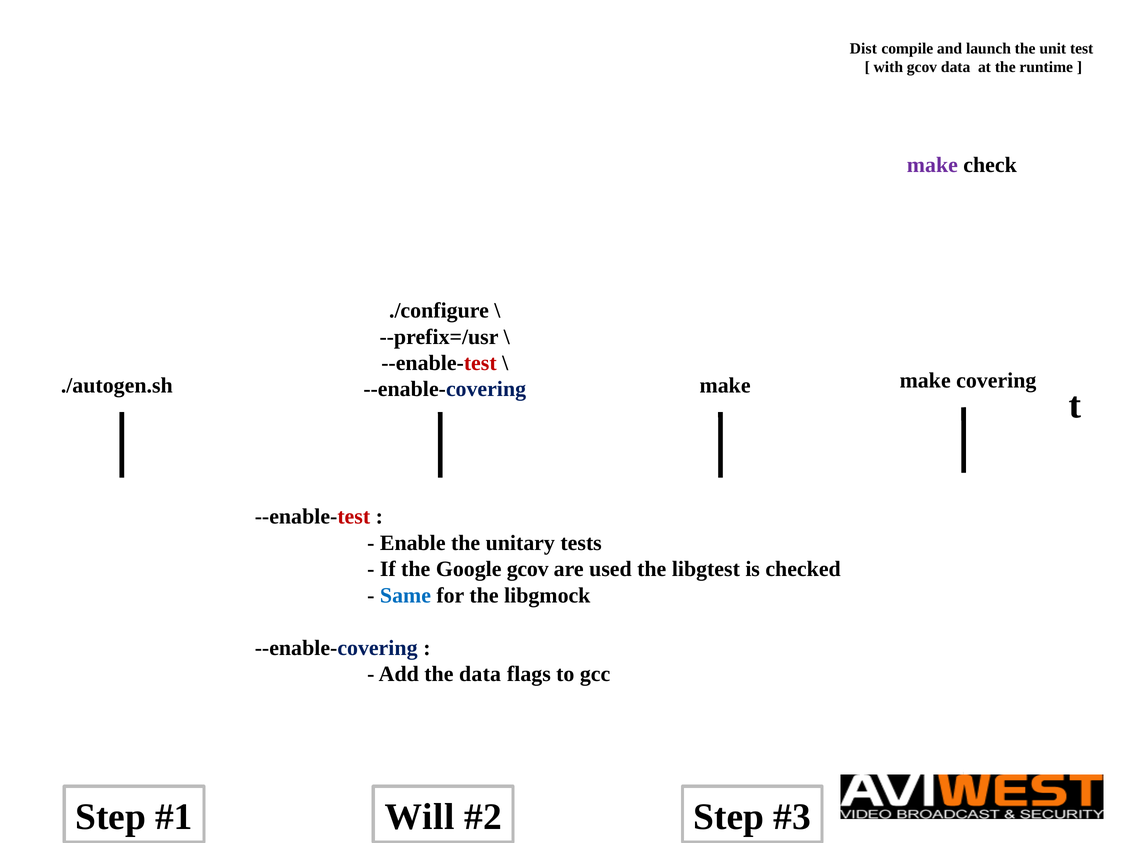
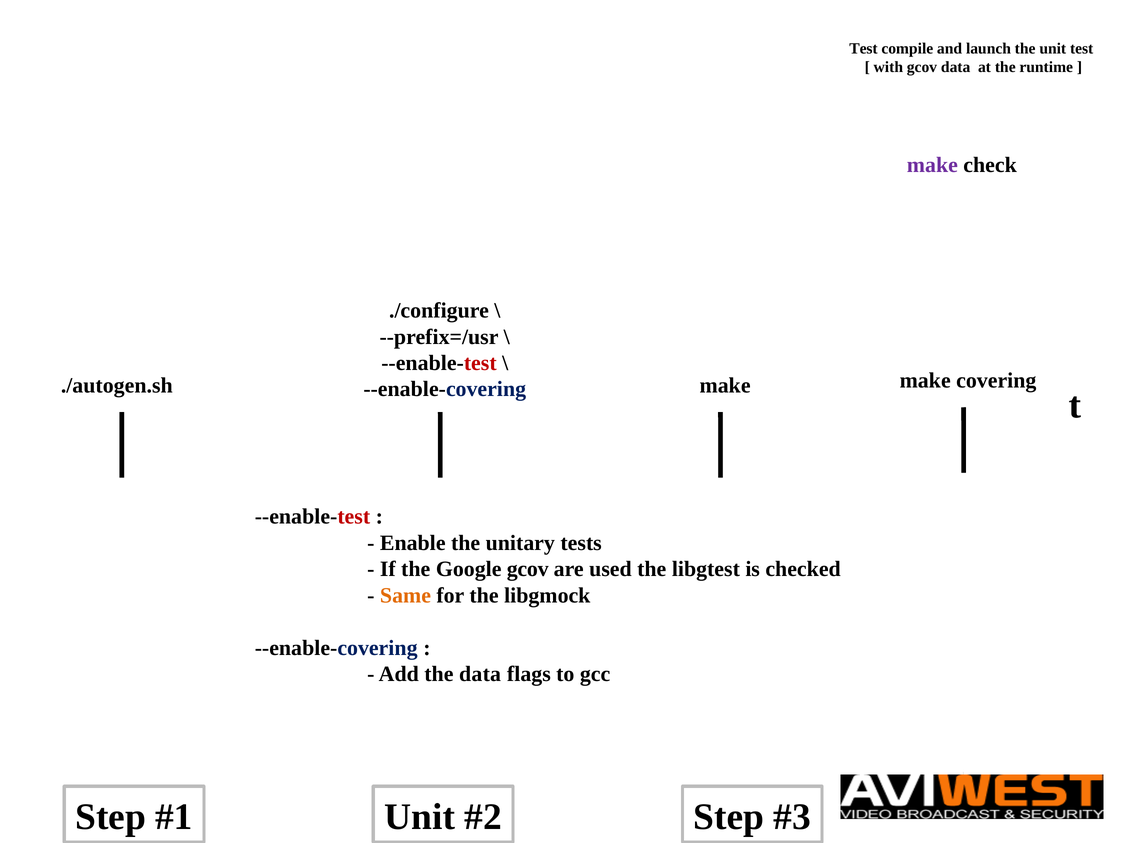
Dist: Dist -> Test (863, 49)
Same colour: blue -> orange (405, 595)
Will: Will -> Unit (420, 817)
